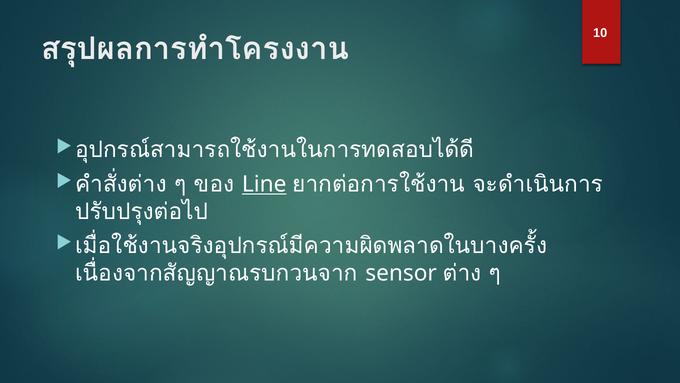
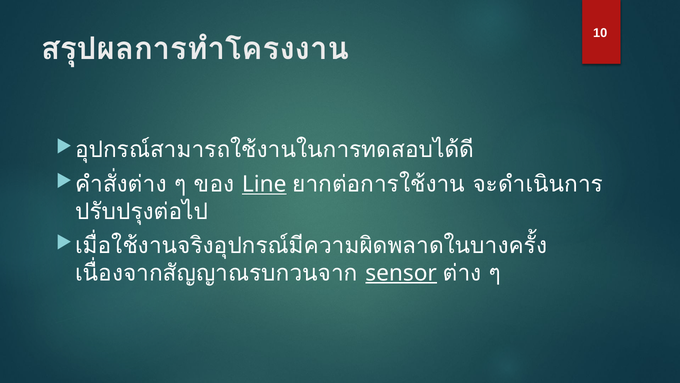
sensor underline: none -> present (401, 273)
